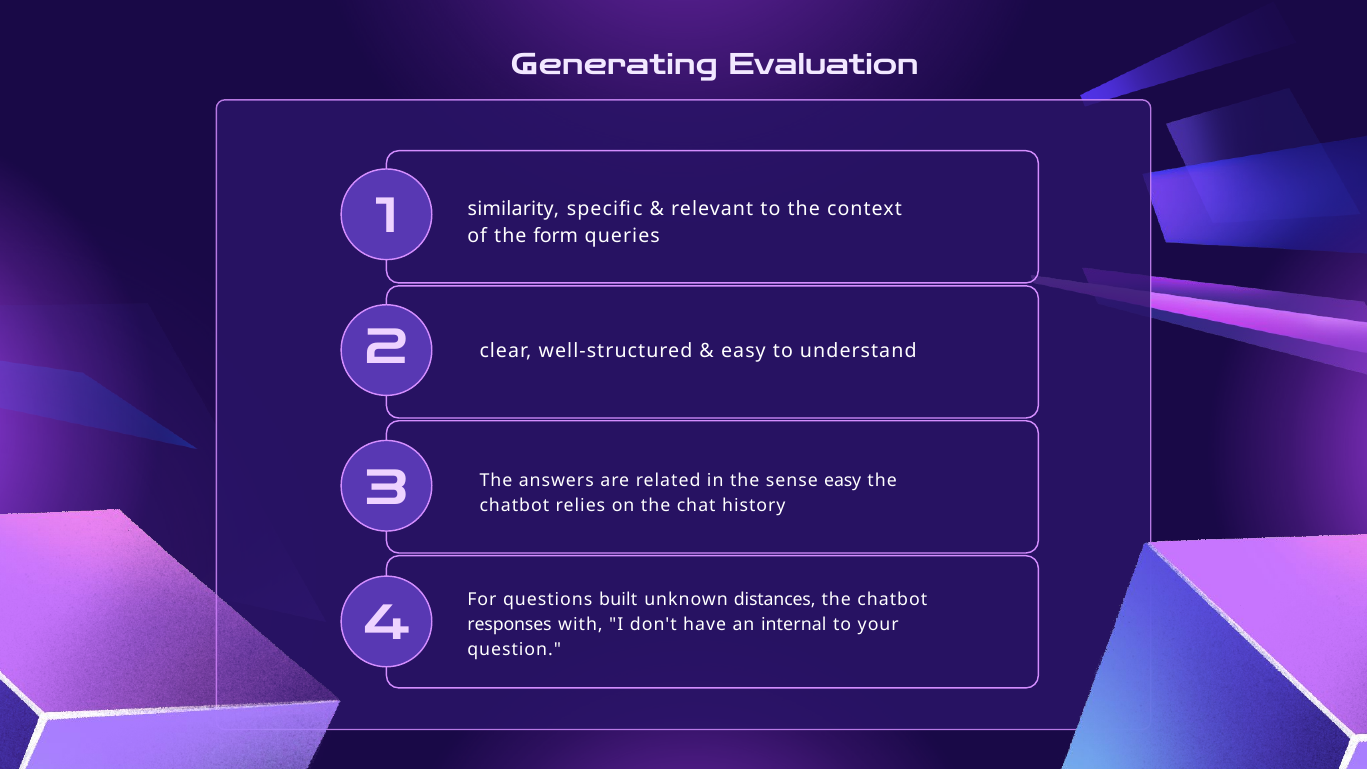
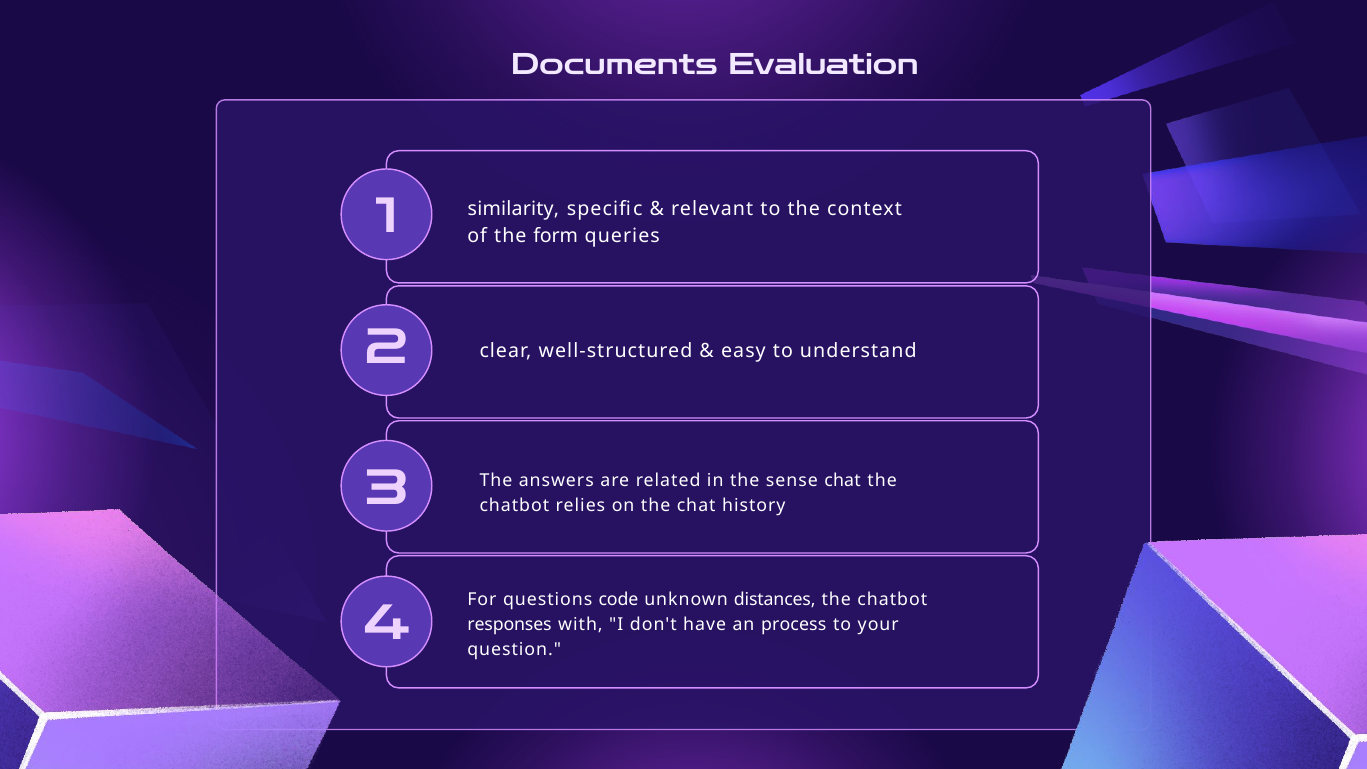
Generating: Generating -> Documents (614, 64)
sense easy: easy -> chat (843, 481)
built: built -> code (618, 600)
internal: internal -> process (794, 624)
